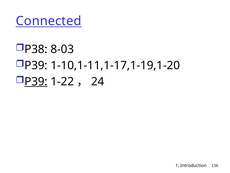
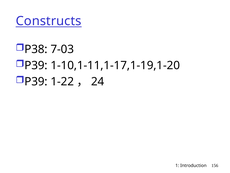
Connected: Connected -> Constructs (49, 21)
8-03: 8-03 -> 7-03 (62, 49)
P39 underline: present -> none (36, 81)
